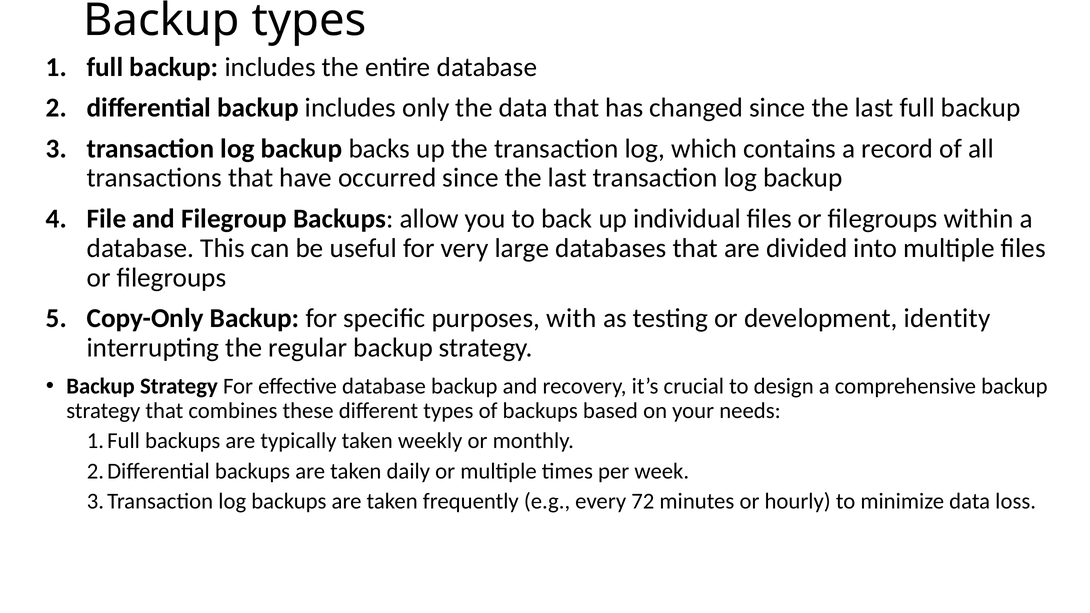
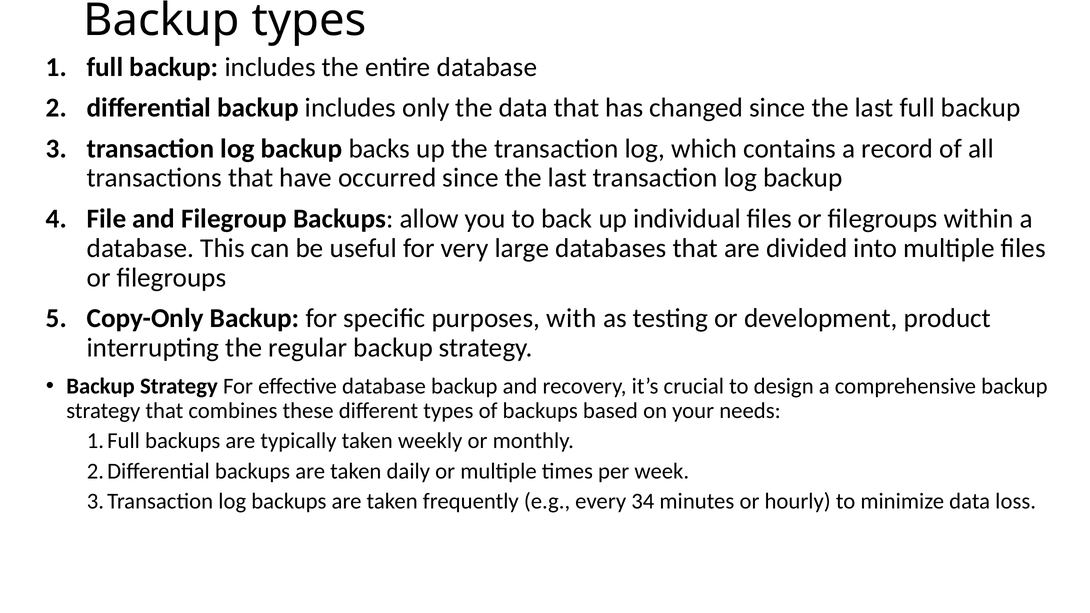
identity: identity -> product (947, 318)
72: 72 -> 34 (643, 501)
